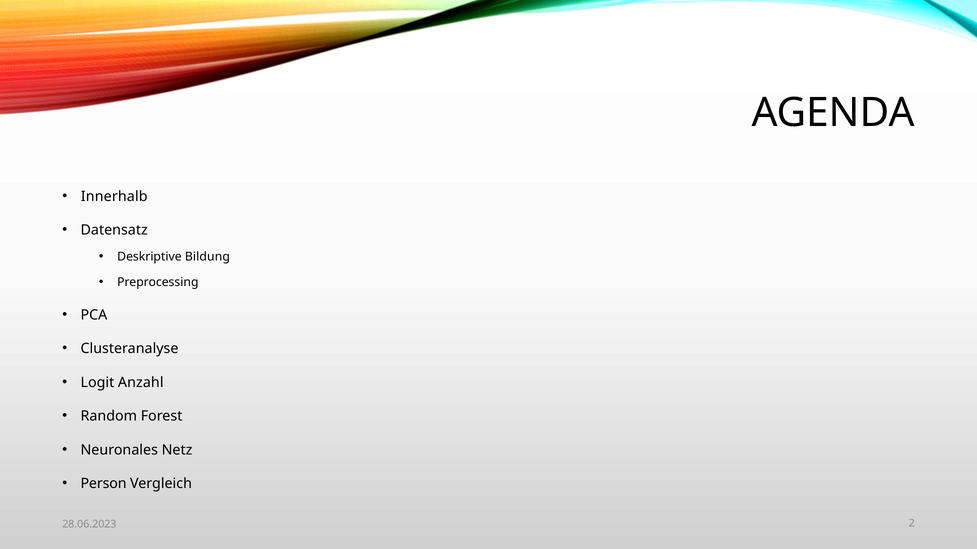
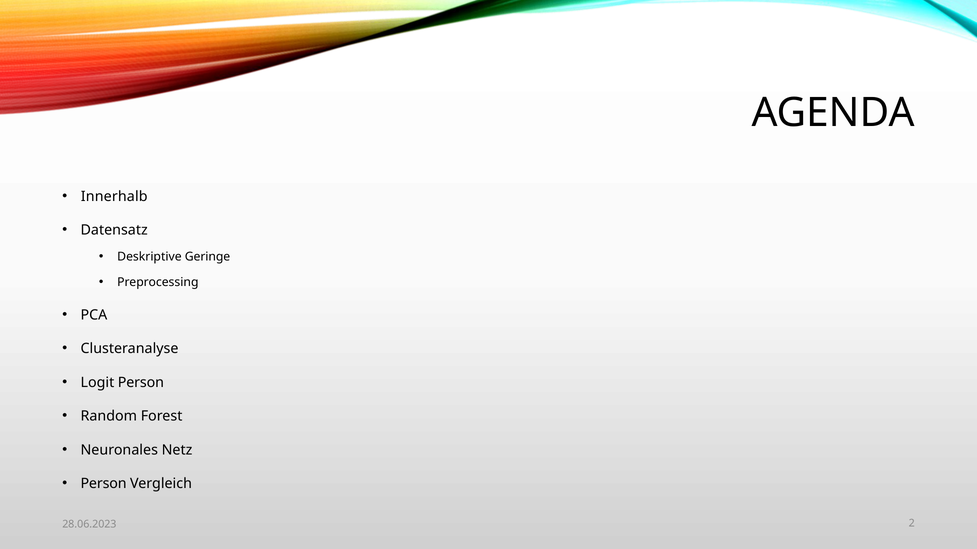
Bildung: Bildung -> Geringe (208, 257)
Logit Anzahl: Anzahl -> Person (141, 383)
